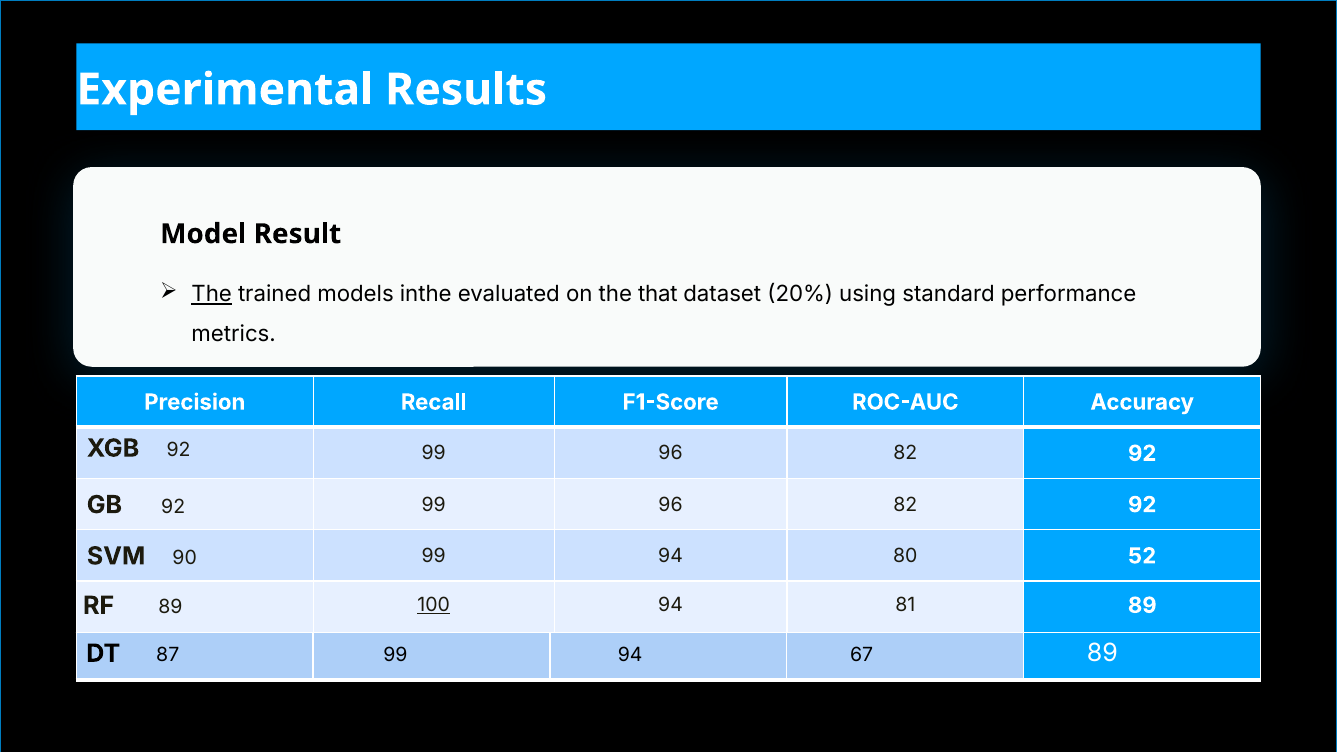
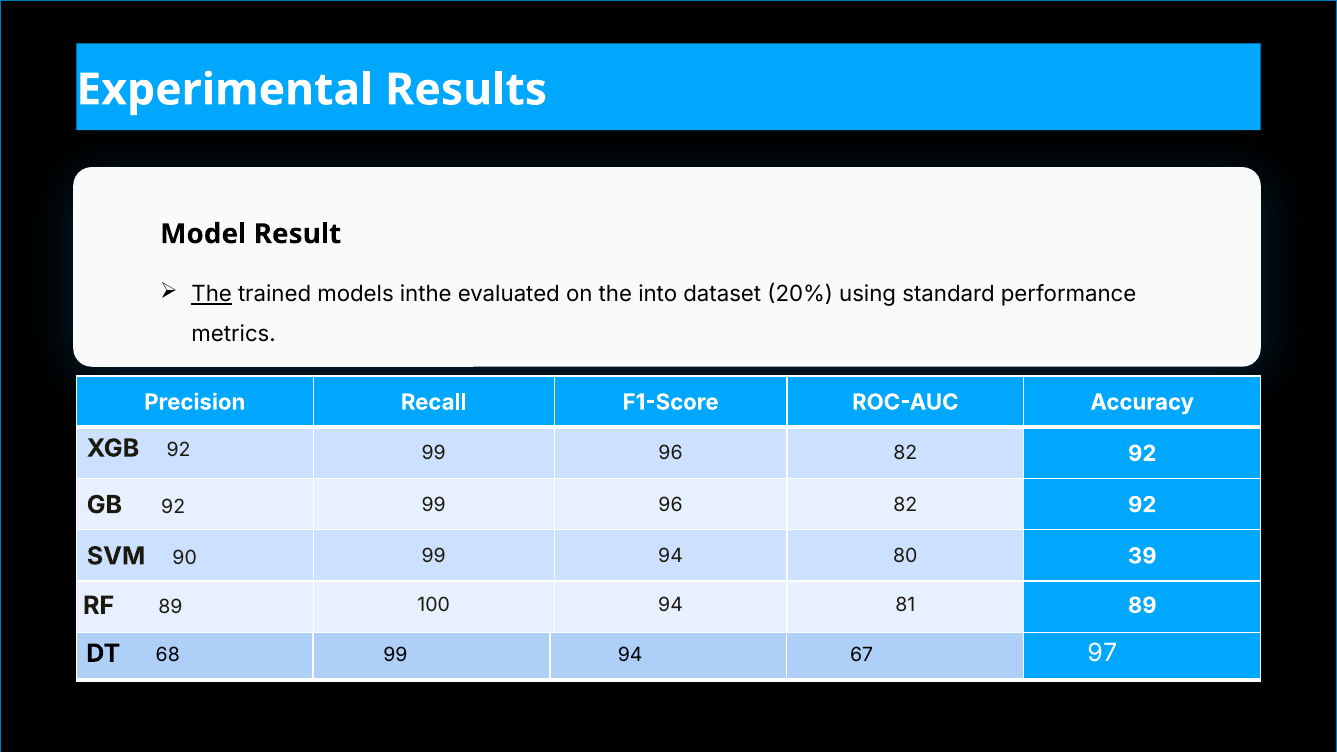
that: that -> into (658, 294)
52: 52 -> 39 (1142, 556)
100 underline: present -> none (434, 605)
87: 87 -> 68 (168, 655)
67 89: 89 -> 97 (1102, 654)
